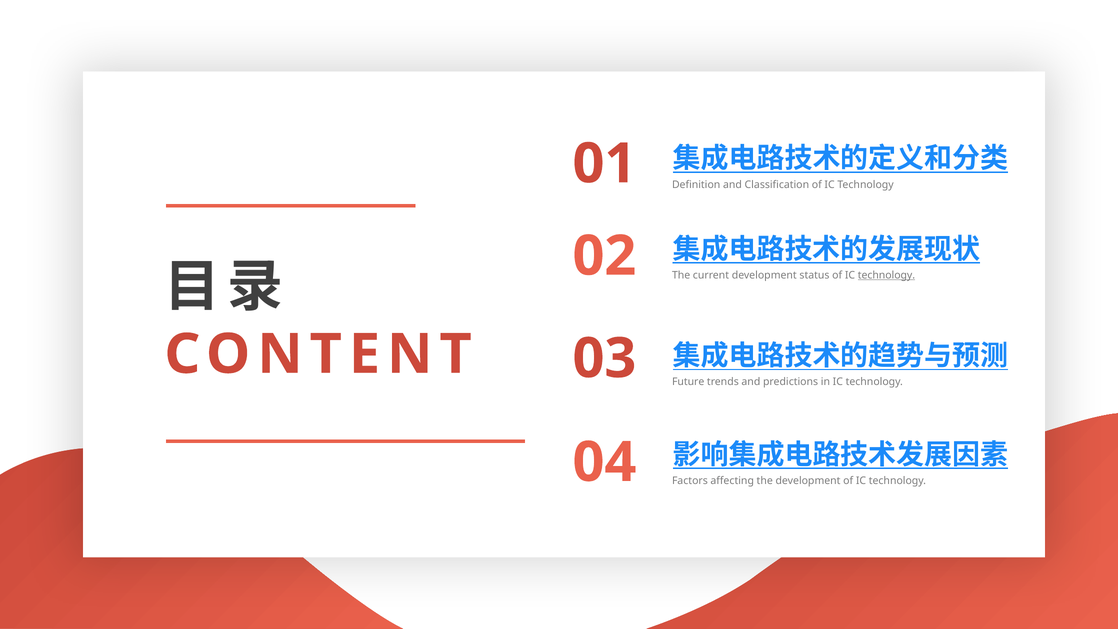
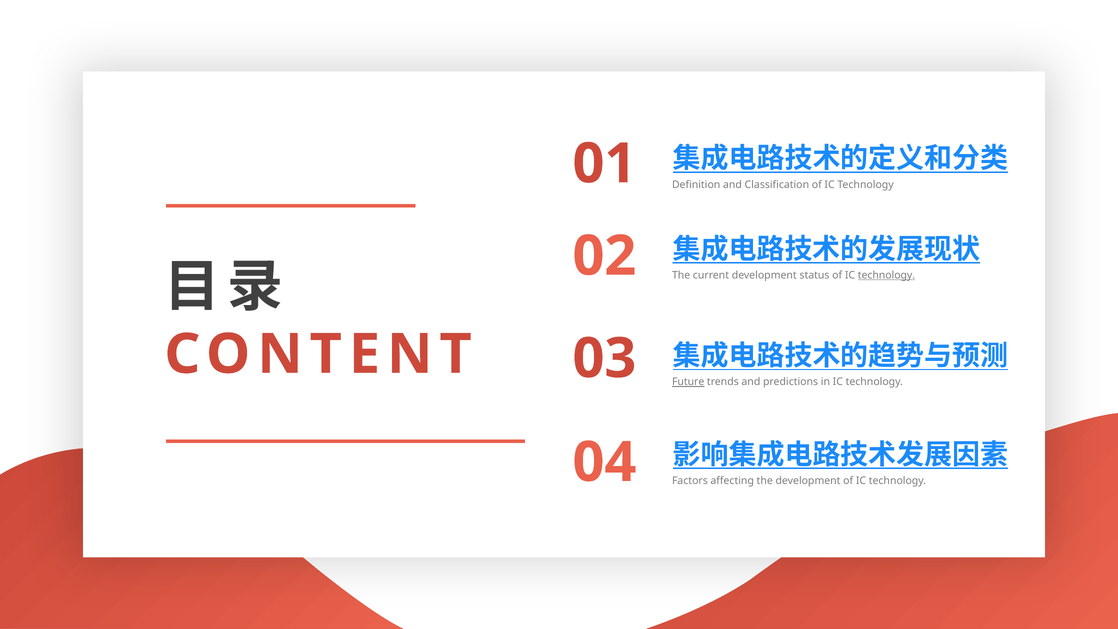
Future underline: none -> present (688, 382)
